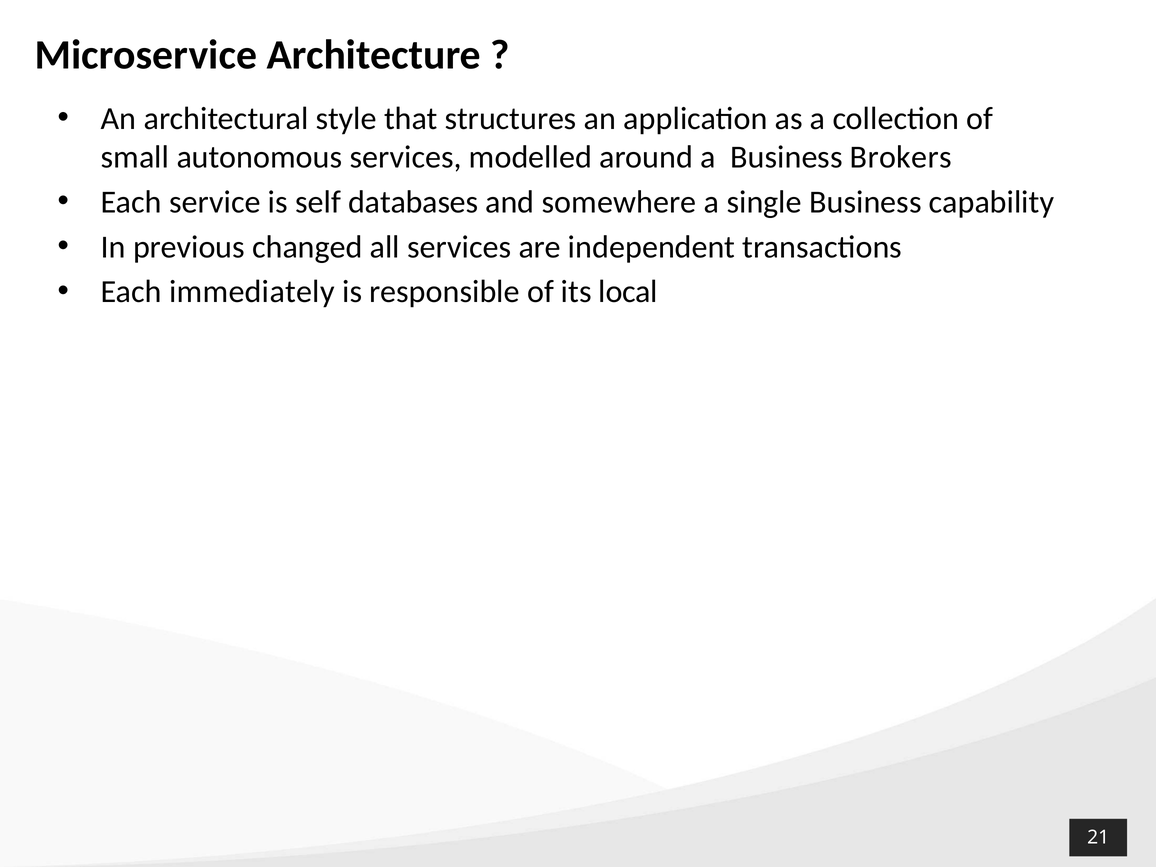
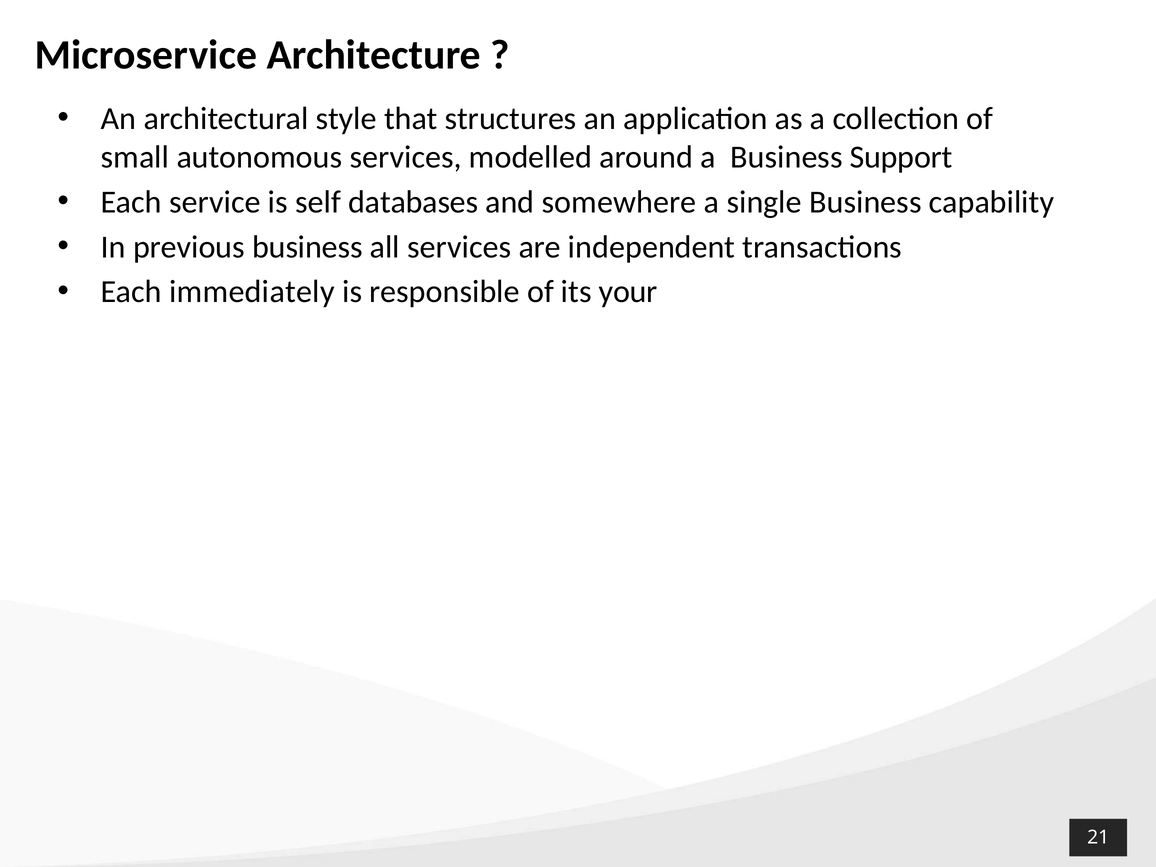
Brokers: Brokers -> Support (901, 157)
previous changed: changed -> business (307, 247)
local: local -> your (628, 292)
